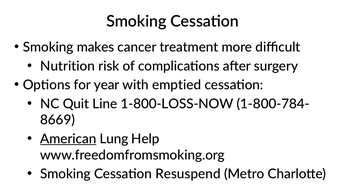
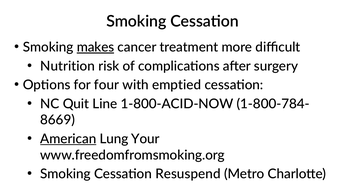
makes underline: none -> present (95, 47)
year: year -> four (107, 85)
1-800-LOSS-NOW: 1-800-LOSS-NOW -> 1-800-ACID-NOW (177, 104)
Help: Help -> Your (145, 139)
